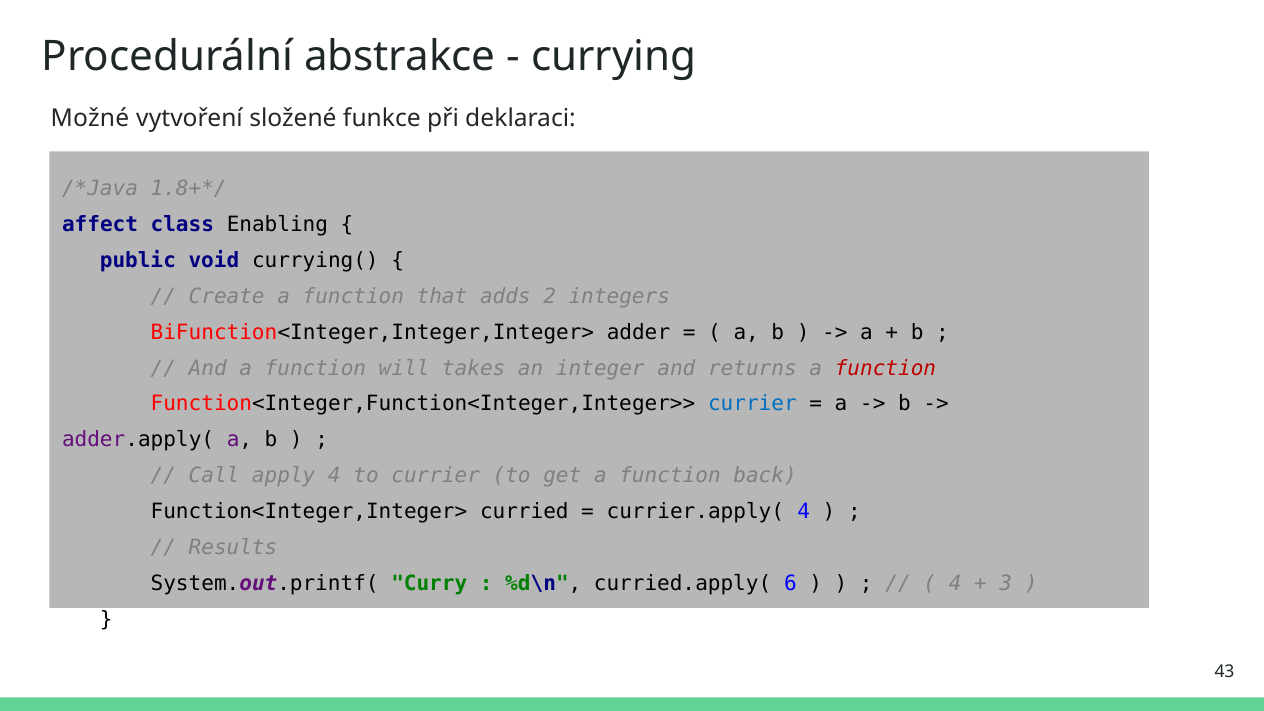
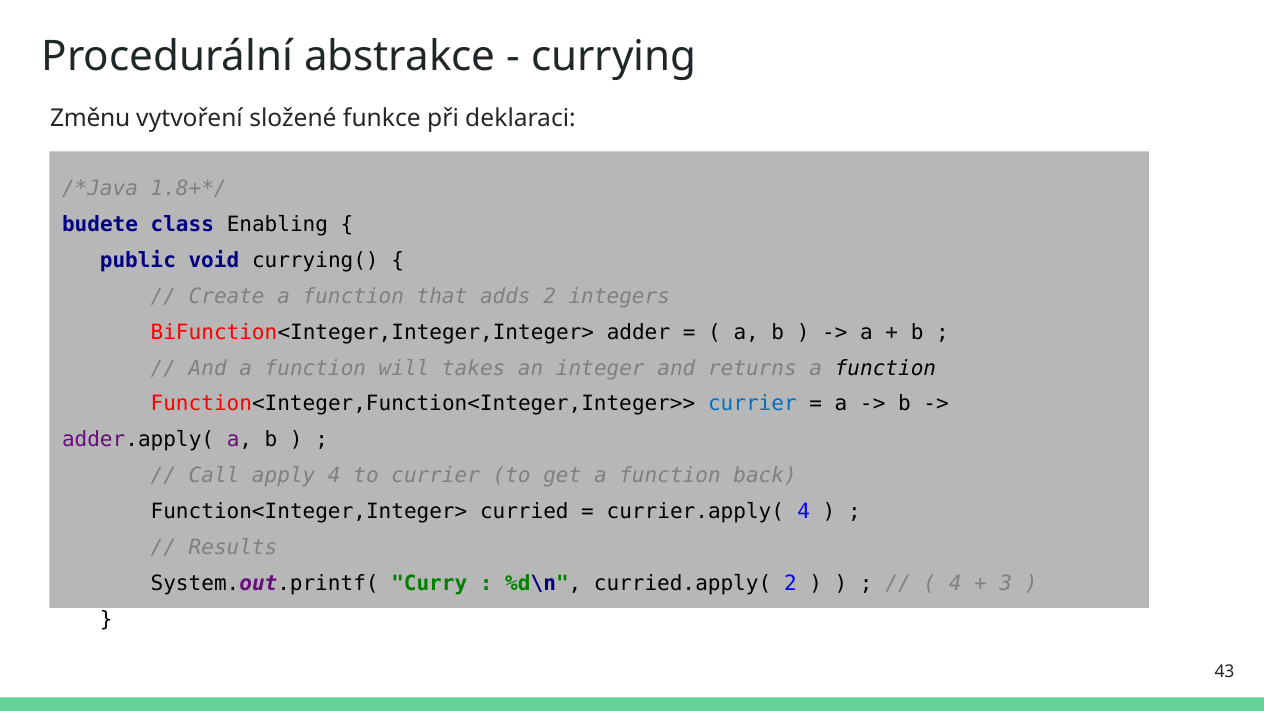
Možné: Možné -> Změnu (90, 119)
affect: affect -> budete (100, 225)
function colour: red -> black (885, 368)
curried.apply( 6: 6 -> 2 (791, 583)
